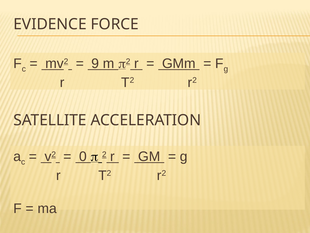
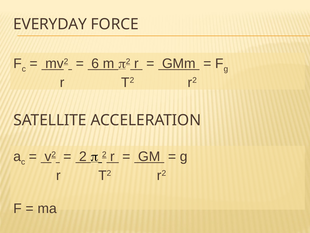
EVIDENCE: EVIDENCE -> EVERYDAY (50, 24)
9: 9 -> 6 (95, 63)
0: 0 -> 2 (83, 156)
